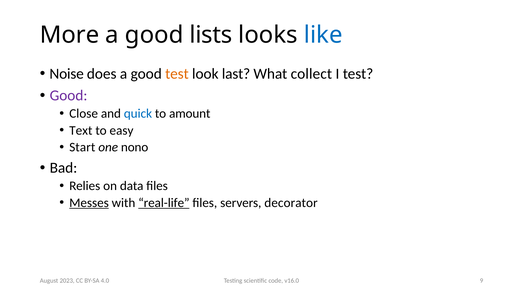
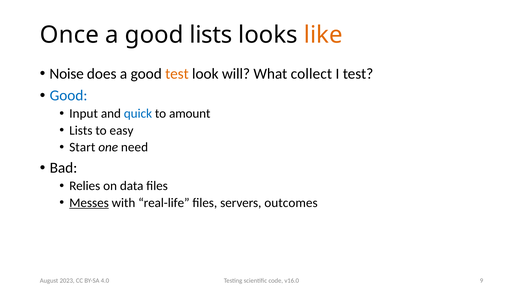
More: More -> Once (69, 35)
like colour: blue -> orange (323, 35)
last: last -> will (236, 74)
Good colour: purple -> blue (69, 96)
Close: Close -> Input (84, 114)
Text: Text -> Lists (81, 131)
nono: nono -> need (135, 147)
real-life underline: present -> none (164, 203)
decorator: decorator -> outcomes (291, 203)
